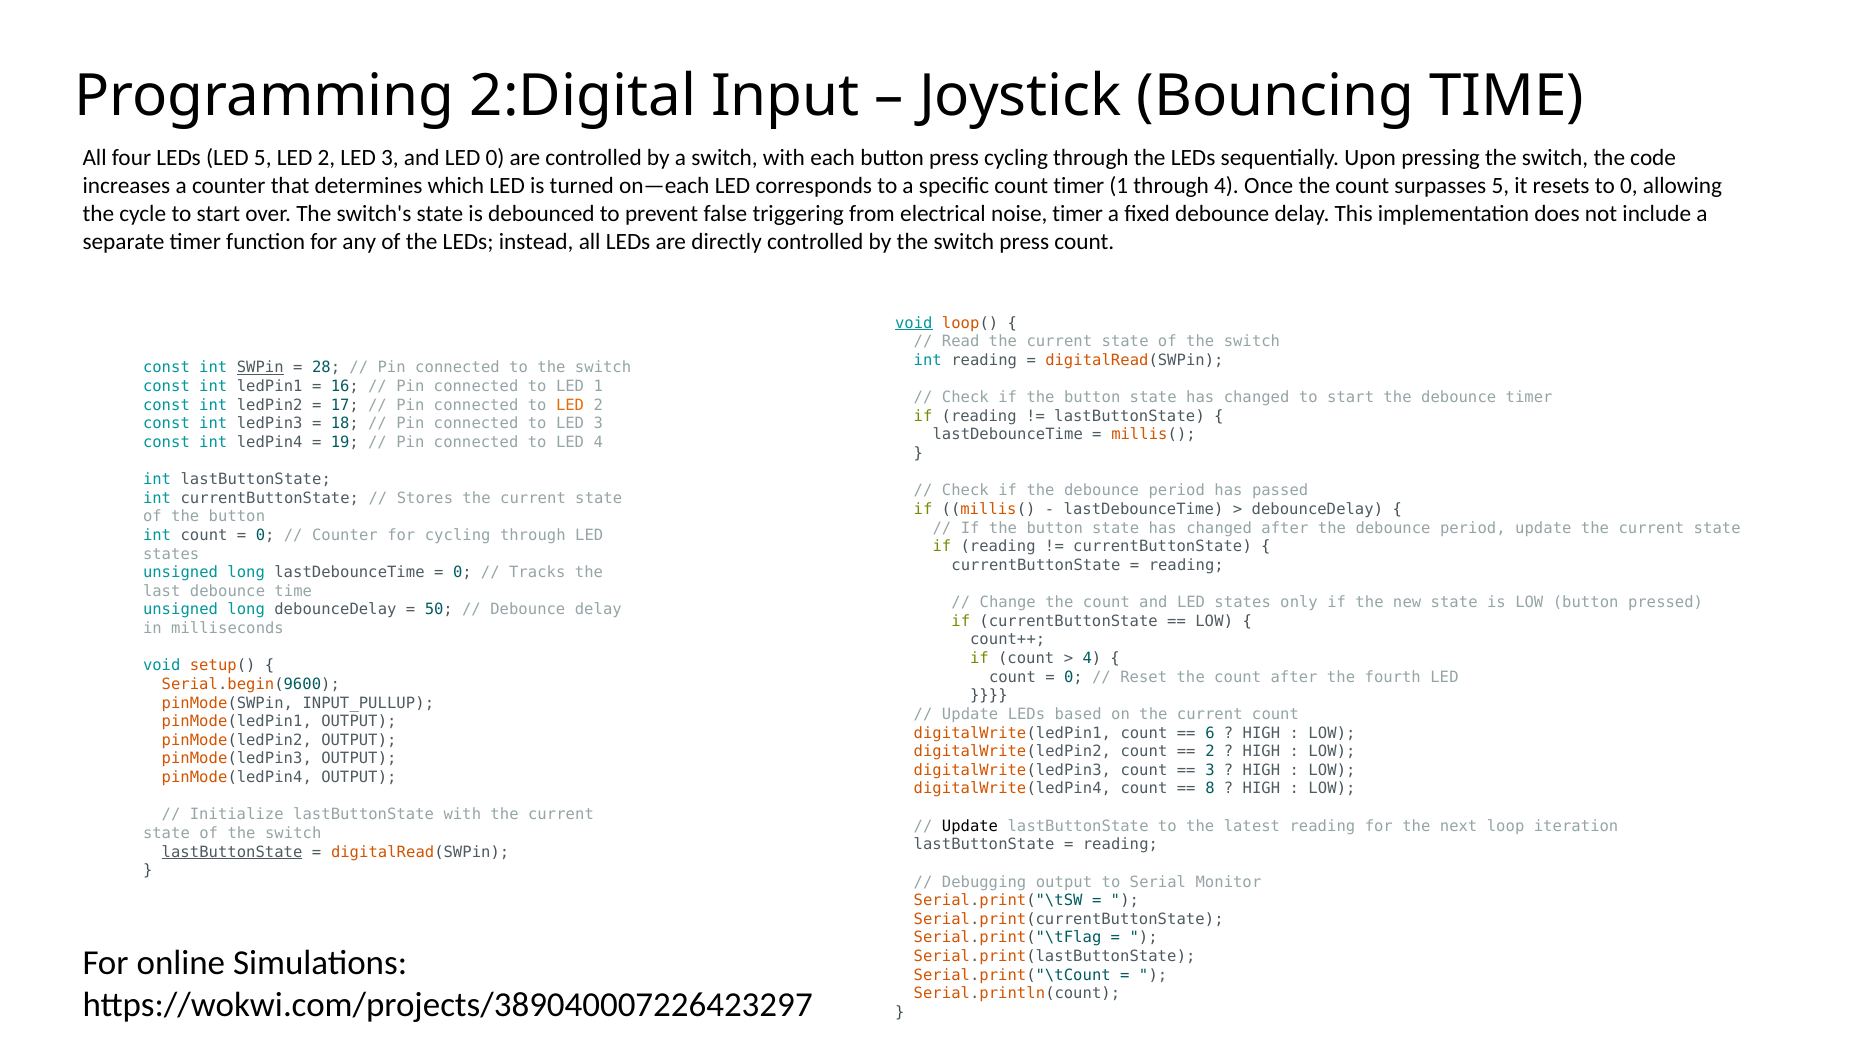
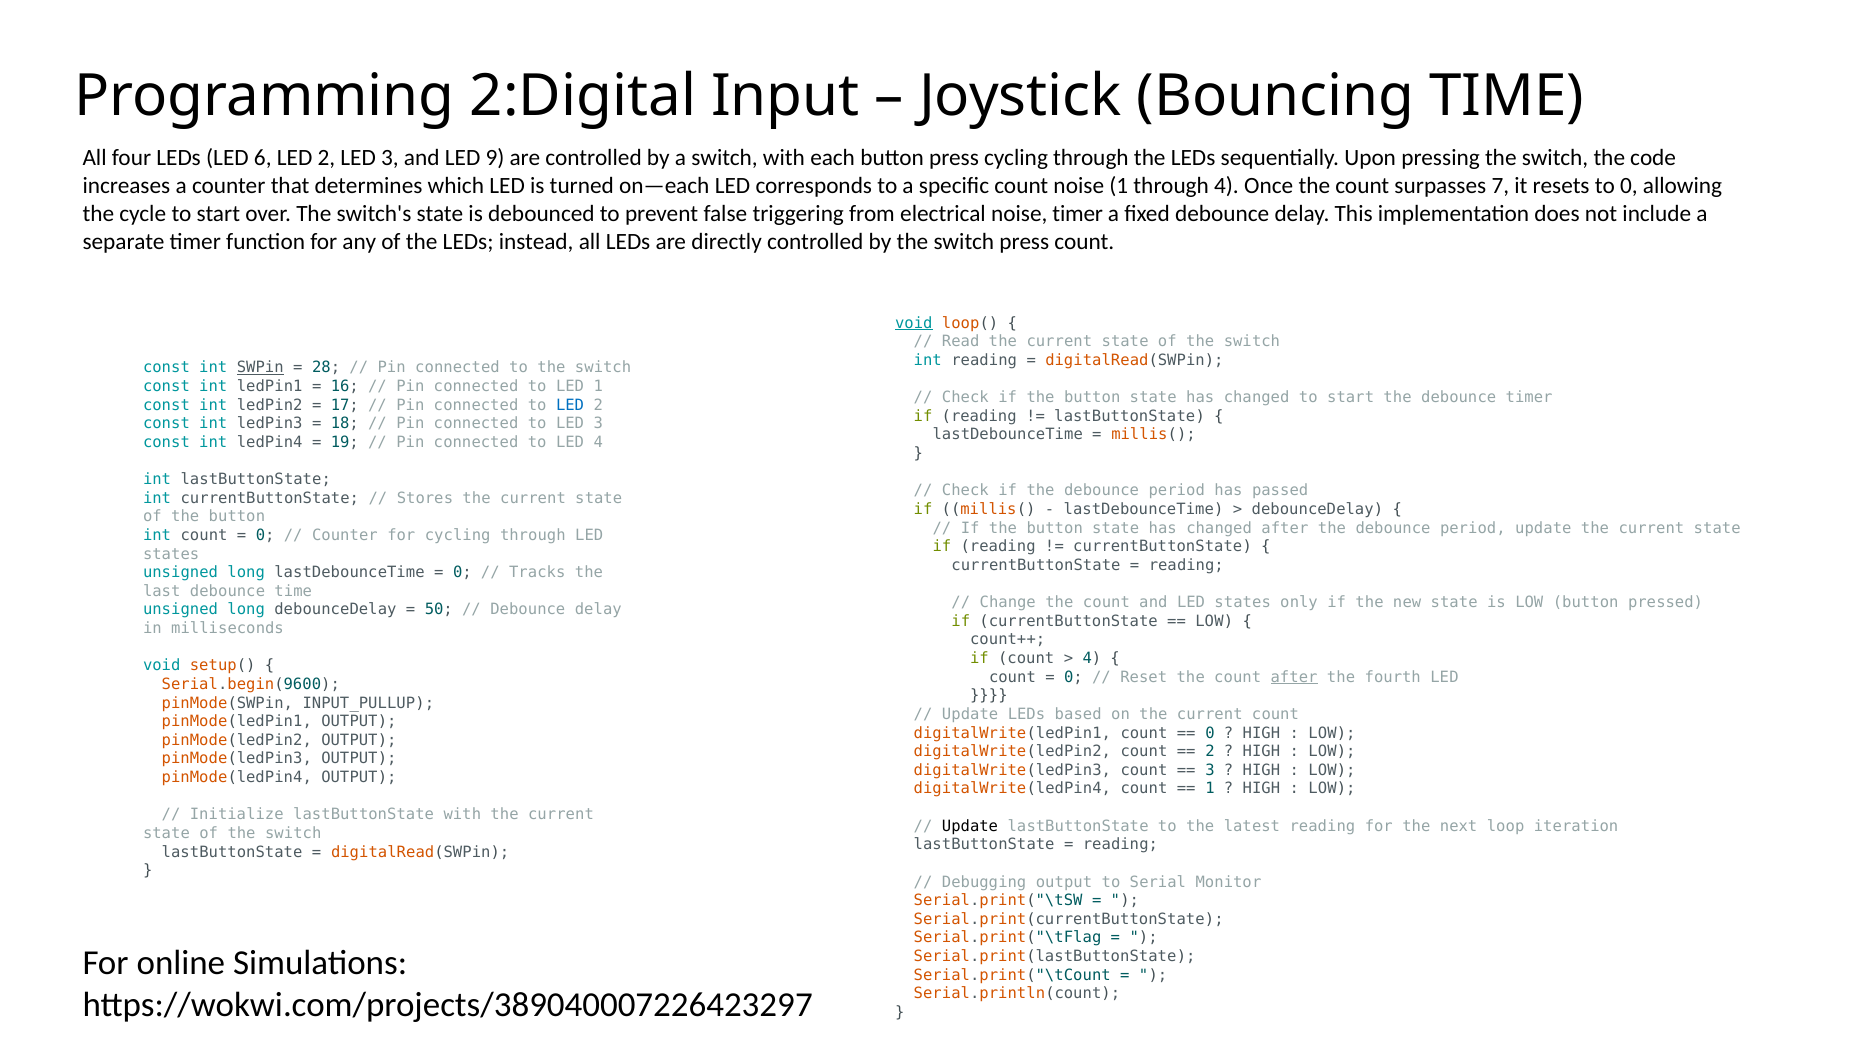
LED 5: 5 -> 6 (263, 157)
LED 0: 0 -> 9 (495, 157)
count timer: timer -> noise (1079, 185)
surpasses 5: 5 -> 7 (1500, 185)
LED colour: orange -> blue (570, 405)
after underline: none -> present (1294, 677)
6: 6 -> 0 (1210, 733)
8: 8 -> 1 (1210, 789)
lastButtonState underline: present -> none (232, 852)
